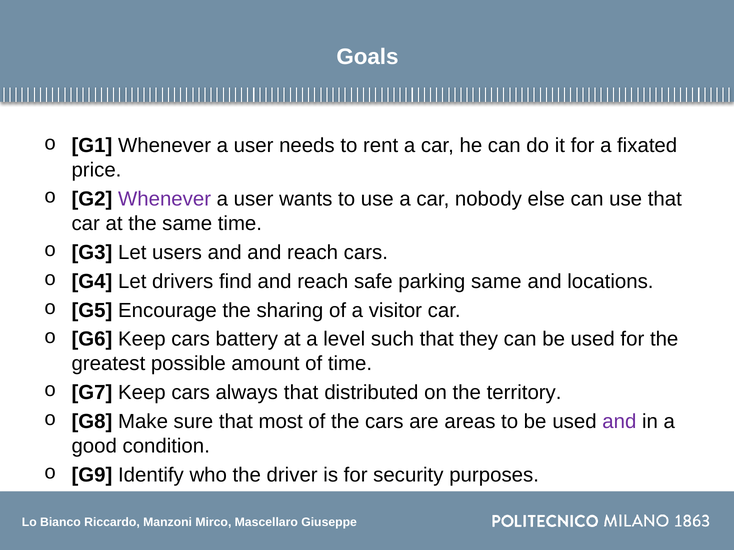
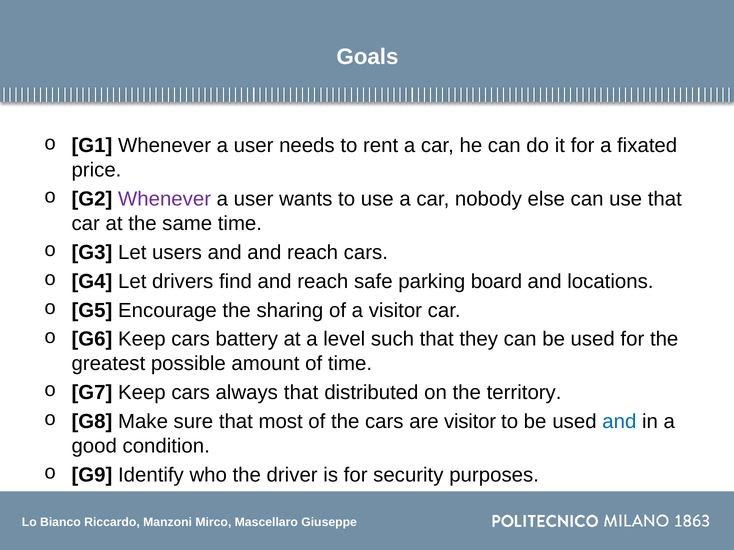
parking same: same -> board (496, 282)
are areas: areas -> visitor (470, 422)
and colour: purple -> blue (619, 422)
